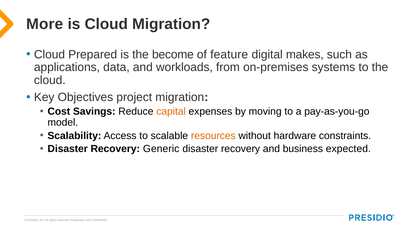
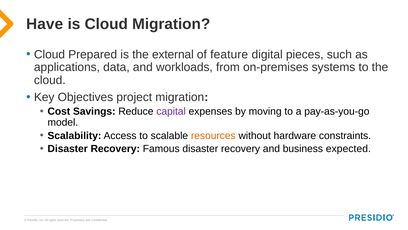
More: More -> Have (45, 24)
become: become -> external (173, 54)
makes: makes -> pieces (305, 54)
capital colour: orange -> purple (171, 111)
Generic: Generic -> Famous (161, 148)
